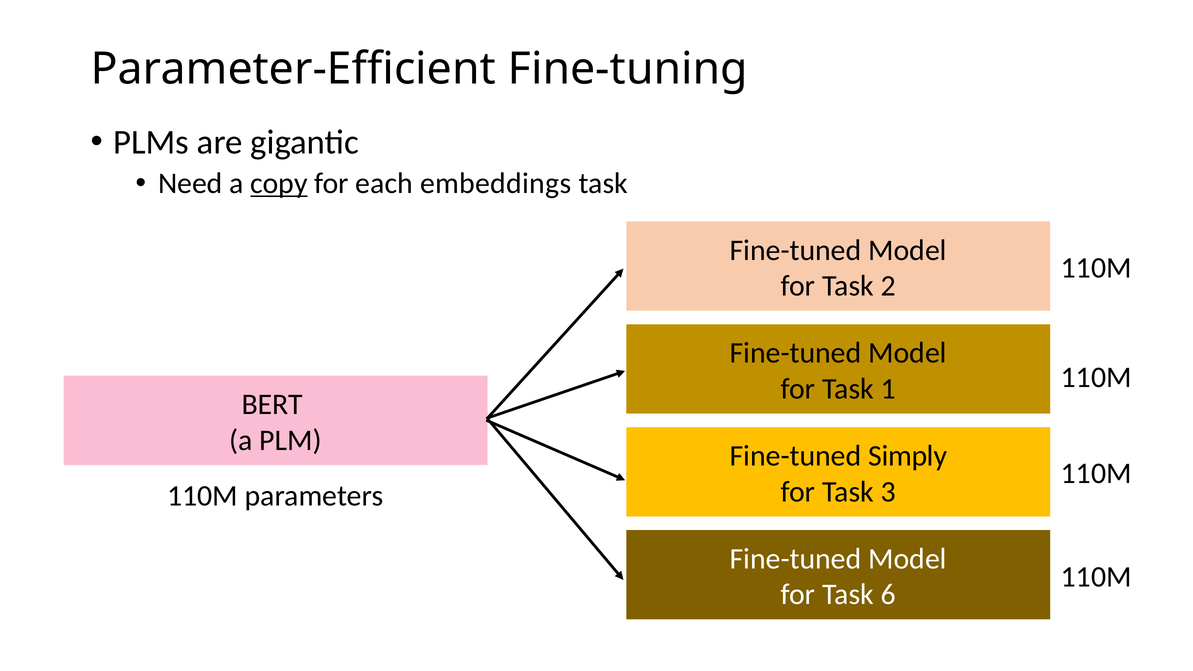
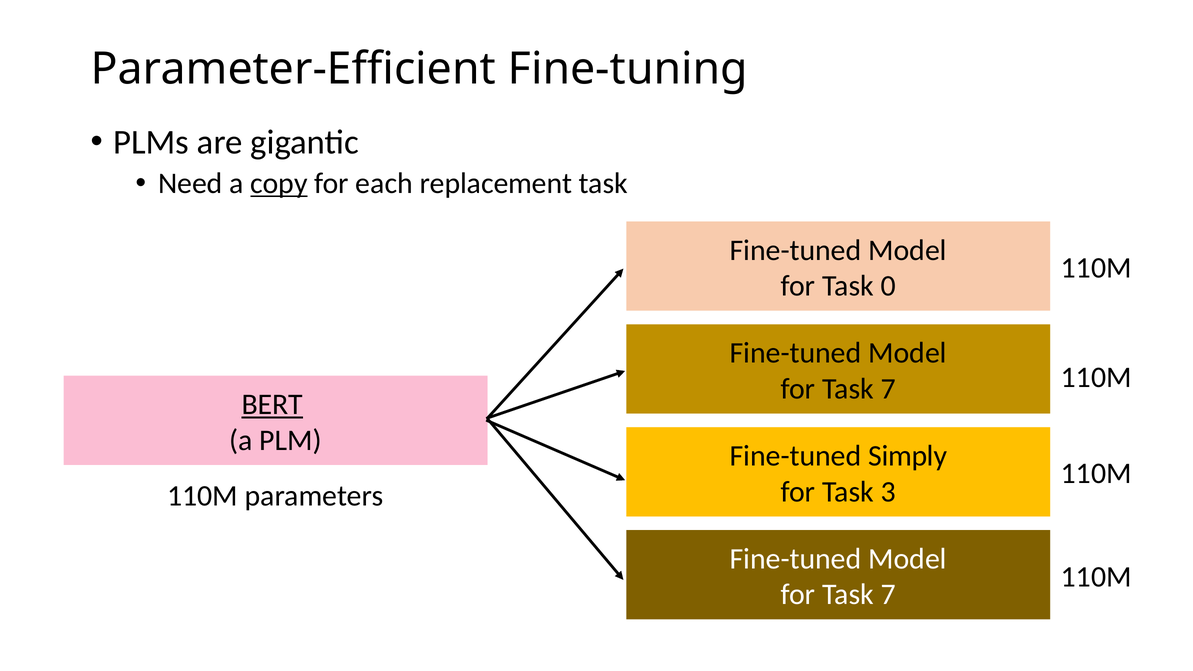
embeddings: embeddings -> replacement (496, 183)
2: 2 -> 0 (888, 286)
1: 1 -> 7 (888, 389)
BERT underline: none -> present (272, 405)
6: 6 -> 7 (888, 595)
